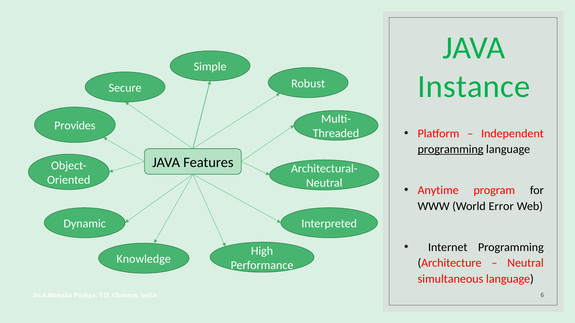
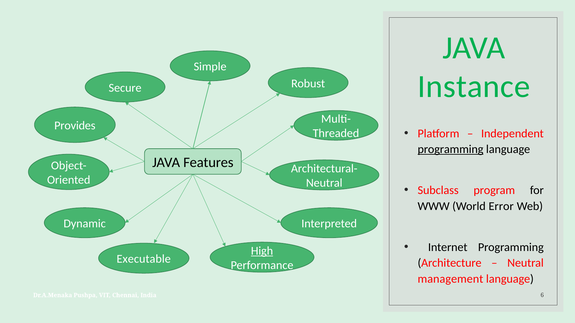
Anytime: Anytime -> Subclass (438, 191)
High underline: none -> present (262, 251)
Knowledge: Knowledge -> Executable (144, 259)
simultaneous: simultaneous -> management (450, 279)
